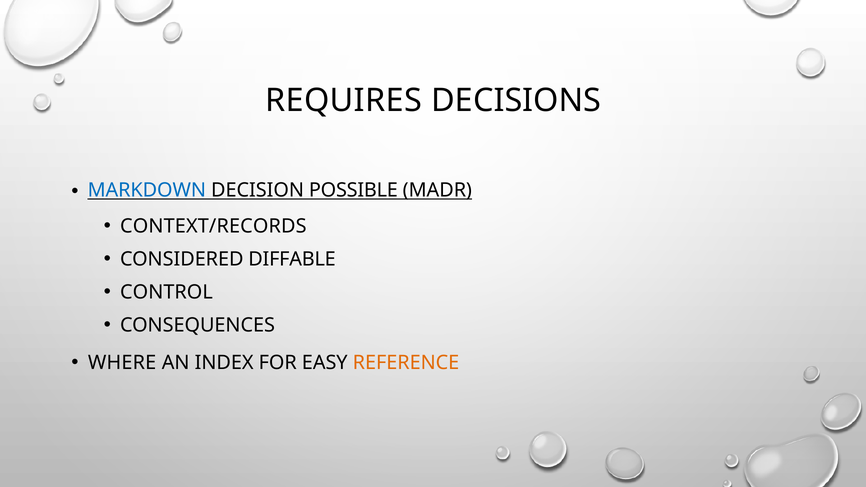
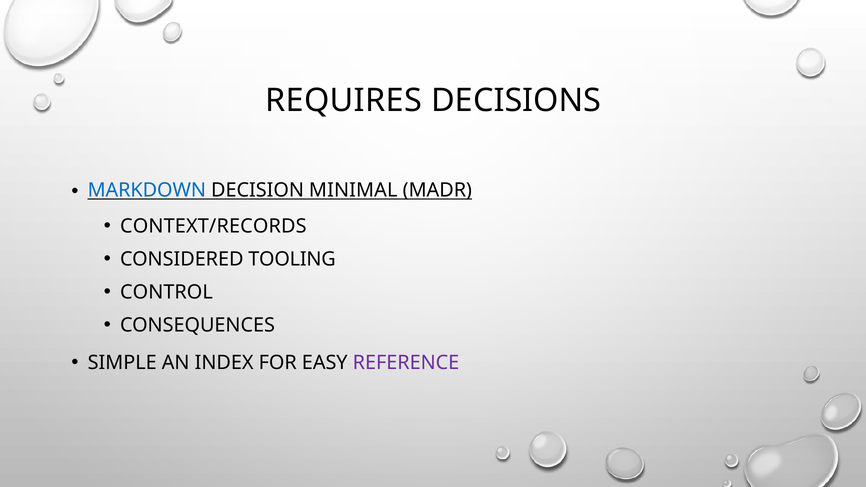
POSSIBLE: POSSIBLE -> MINIMAL (353, 190)
DIFFABLE: DIFFABLE -> TOOLING (292, 259)
WHERE: WHERE -> SIMPLE (122, 363)
REFERENCE colour: orange -> purple (406, 363)
